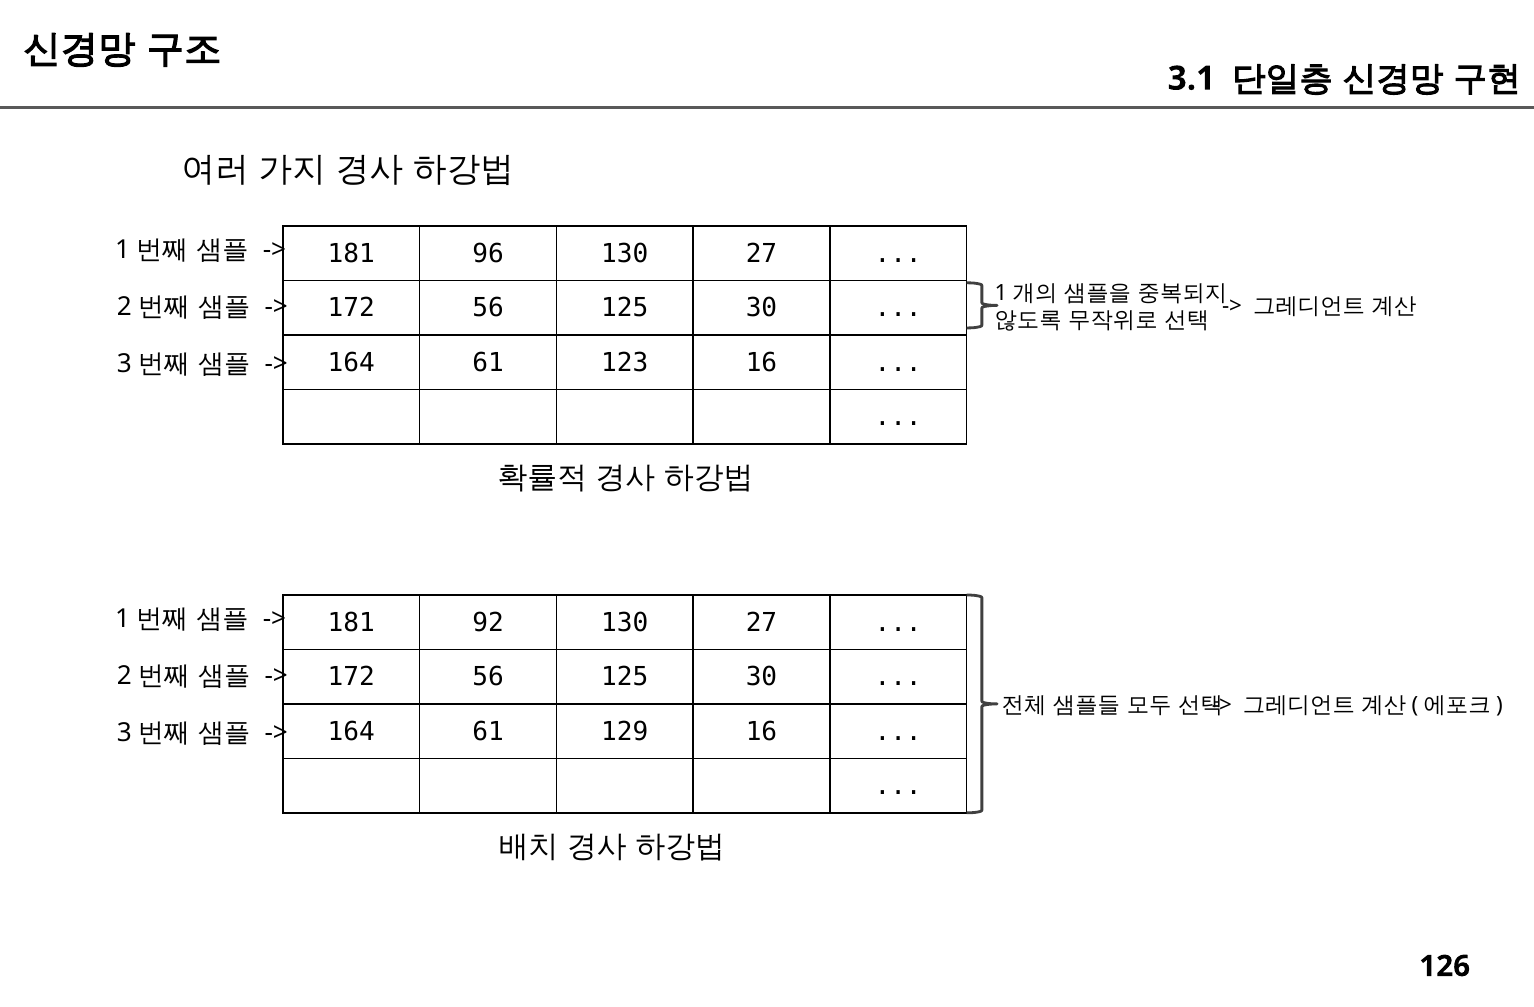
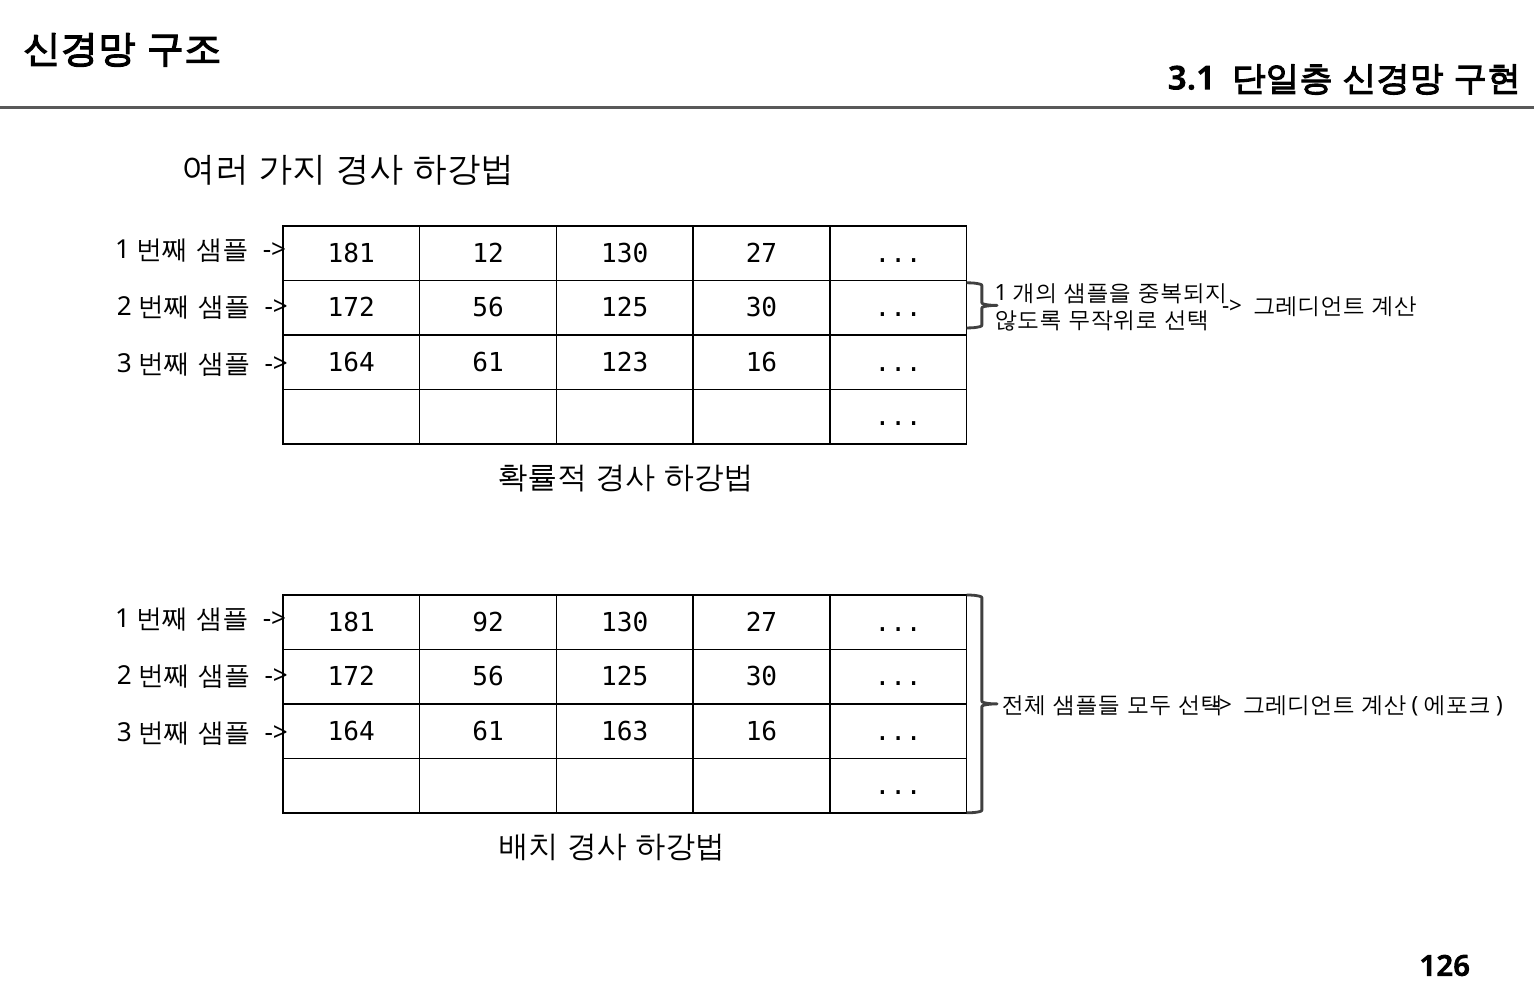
96: 96 -> 12 (488, 254)
129: 129 -> 163 (625, 732)
